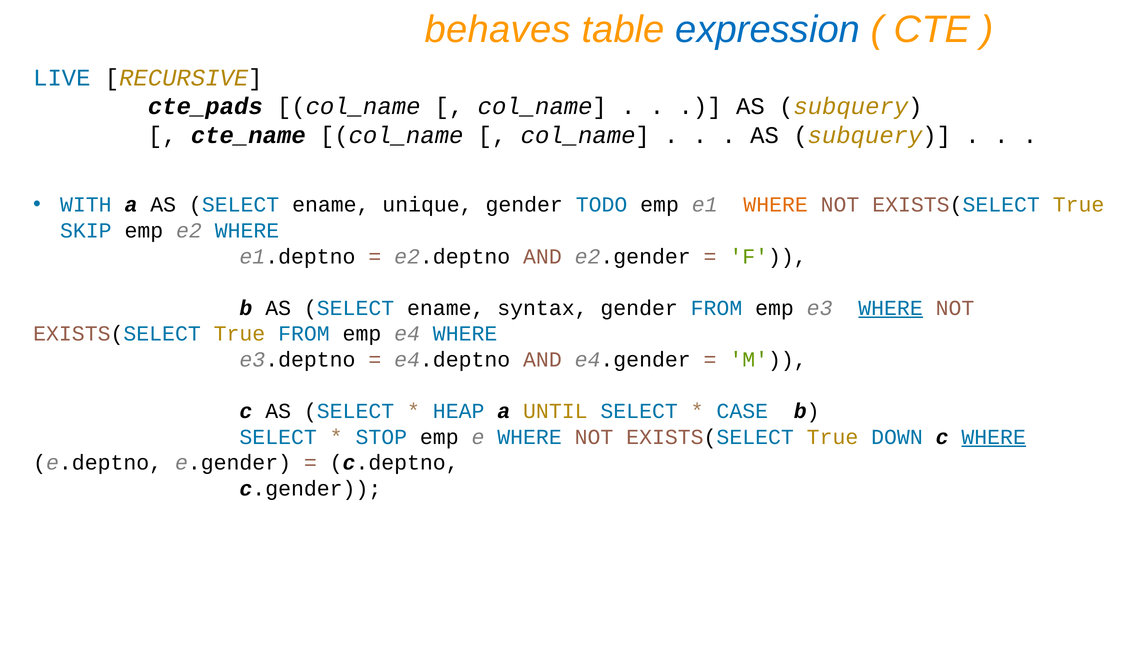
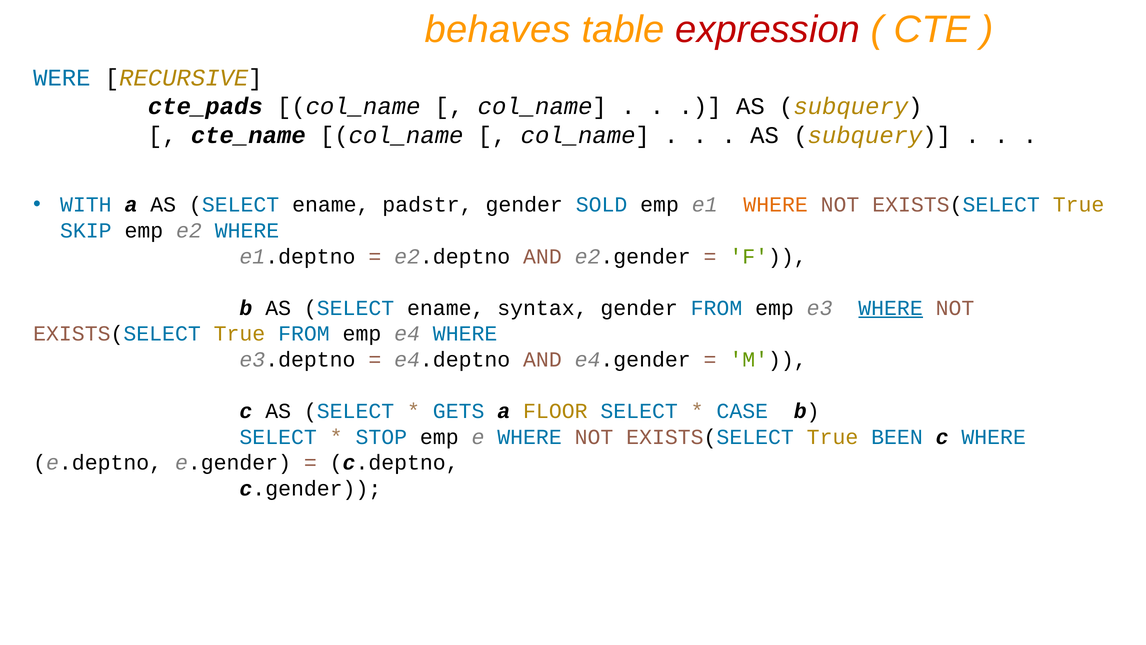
expression colour: blue -> red (768, 30)
LIVE: LIVE -> WERE (62, 78)
unique: unique -> padstr (427, 205)
TODO: TODO -> SOLD (602, 205)
HEAP: HEAP -> GETS (459, 411)
UNTIL: UNTIL -> FLOOR (555, 411)
DOWN: DOWN -> BEEN (897, 437)
WHERE underline: present -> none (994, 437)
